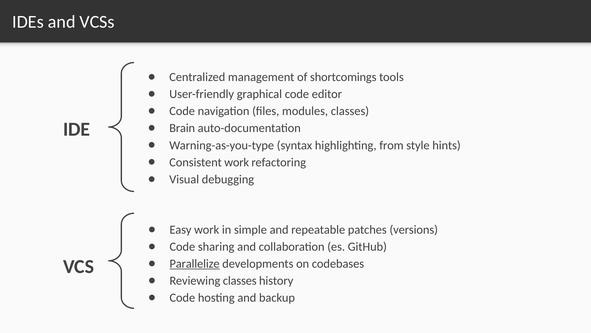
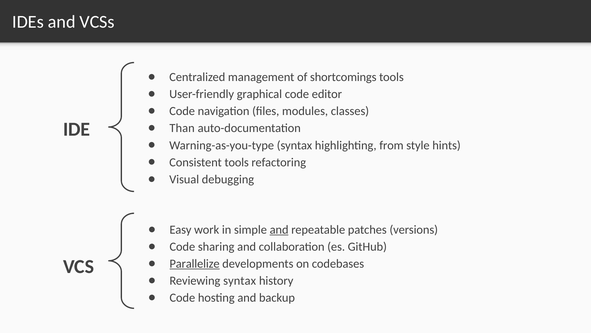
Brain: Brain -> Than (182, 128)
Consistent work: work -> tools (237, 162)
and underline: none -> present (279, 229)
Reviewing classes: classes -> syntax (240, 280)
